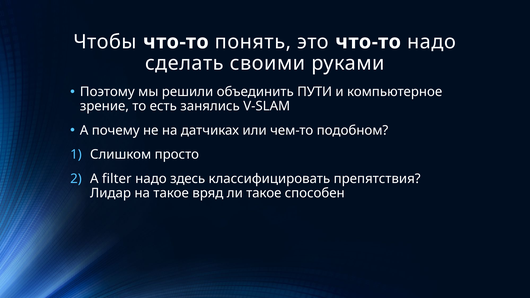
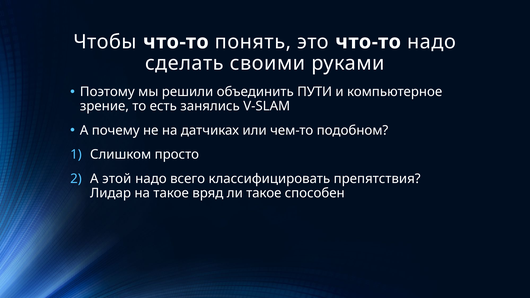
filter: filter -> этой (117, 179)
здесь: здесь -> всего (188, 179)
